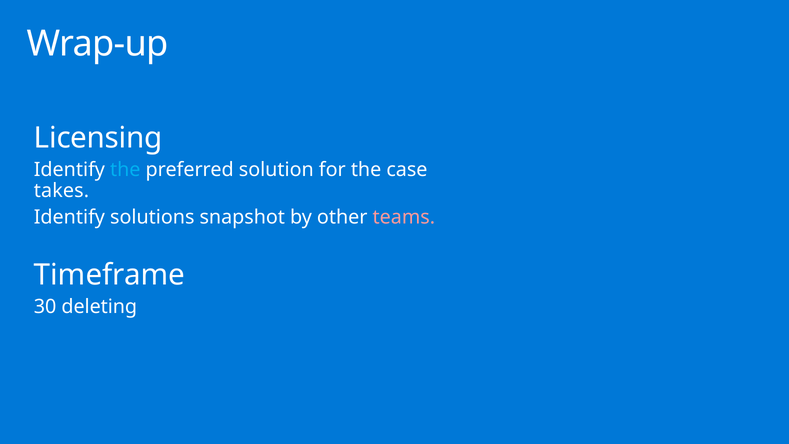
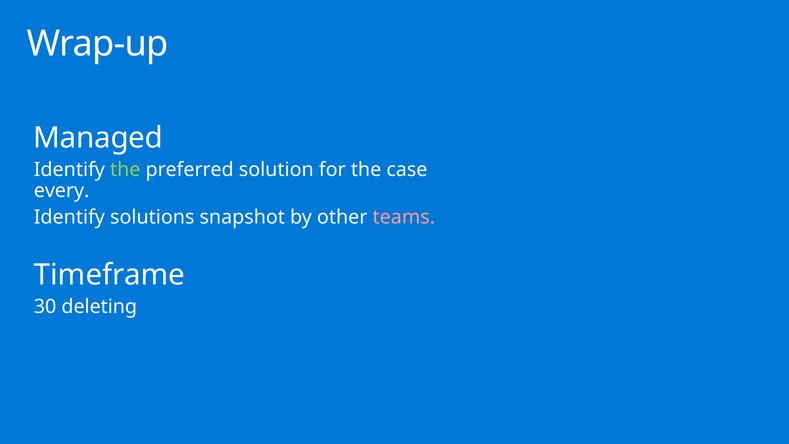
Licensing: Licensing -> Managed (98, 138)
the colour: light blue -> light green (125, 170)
takes: takes -> every (62, 191)
